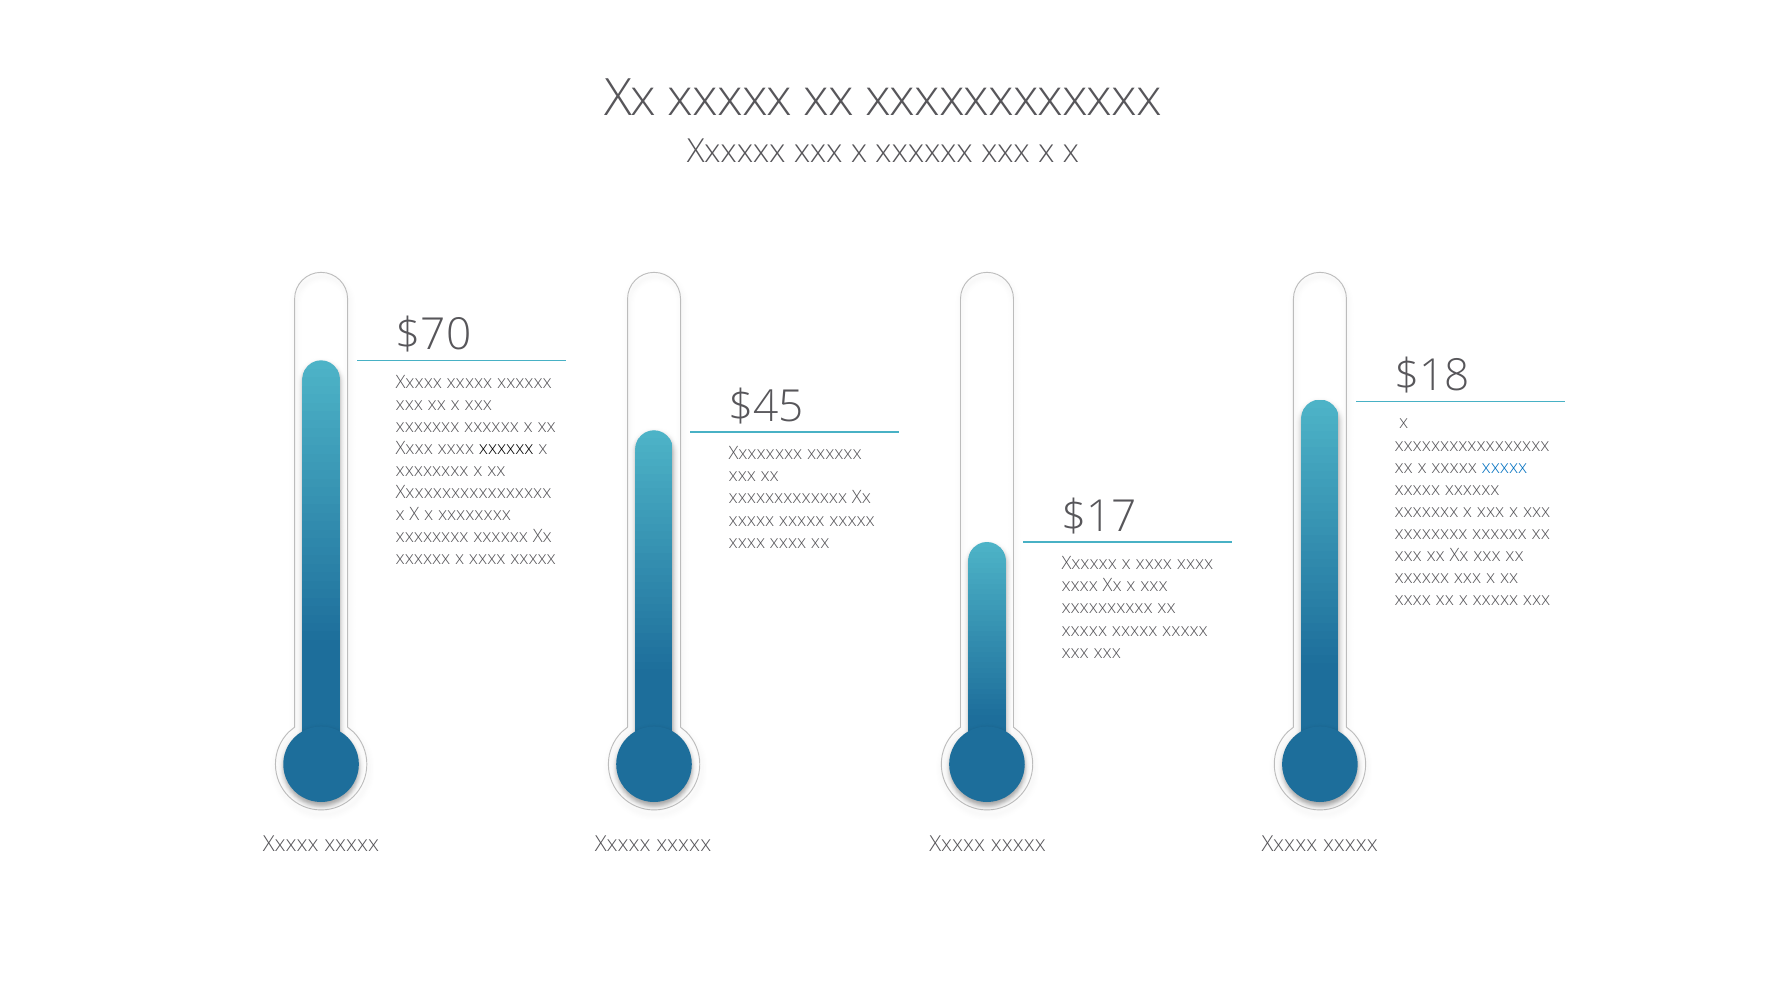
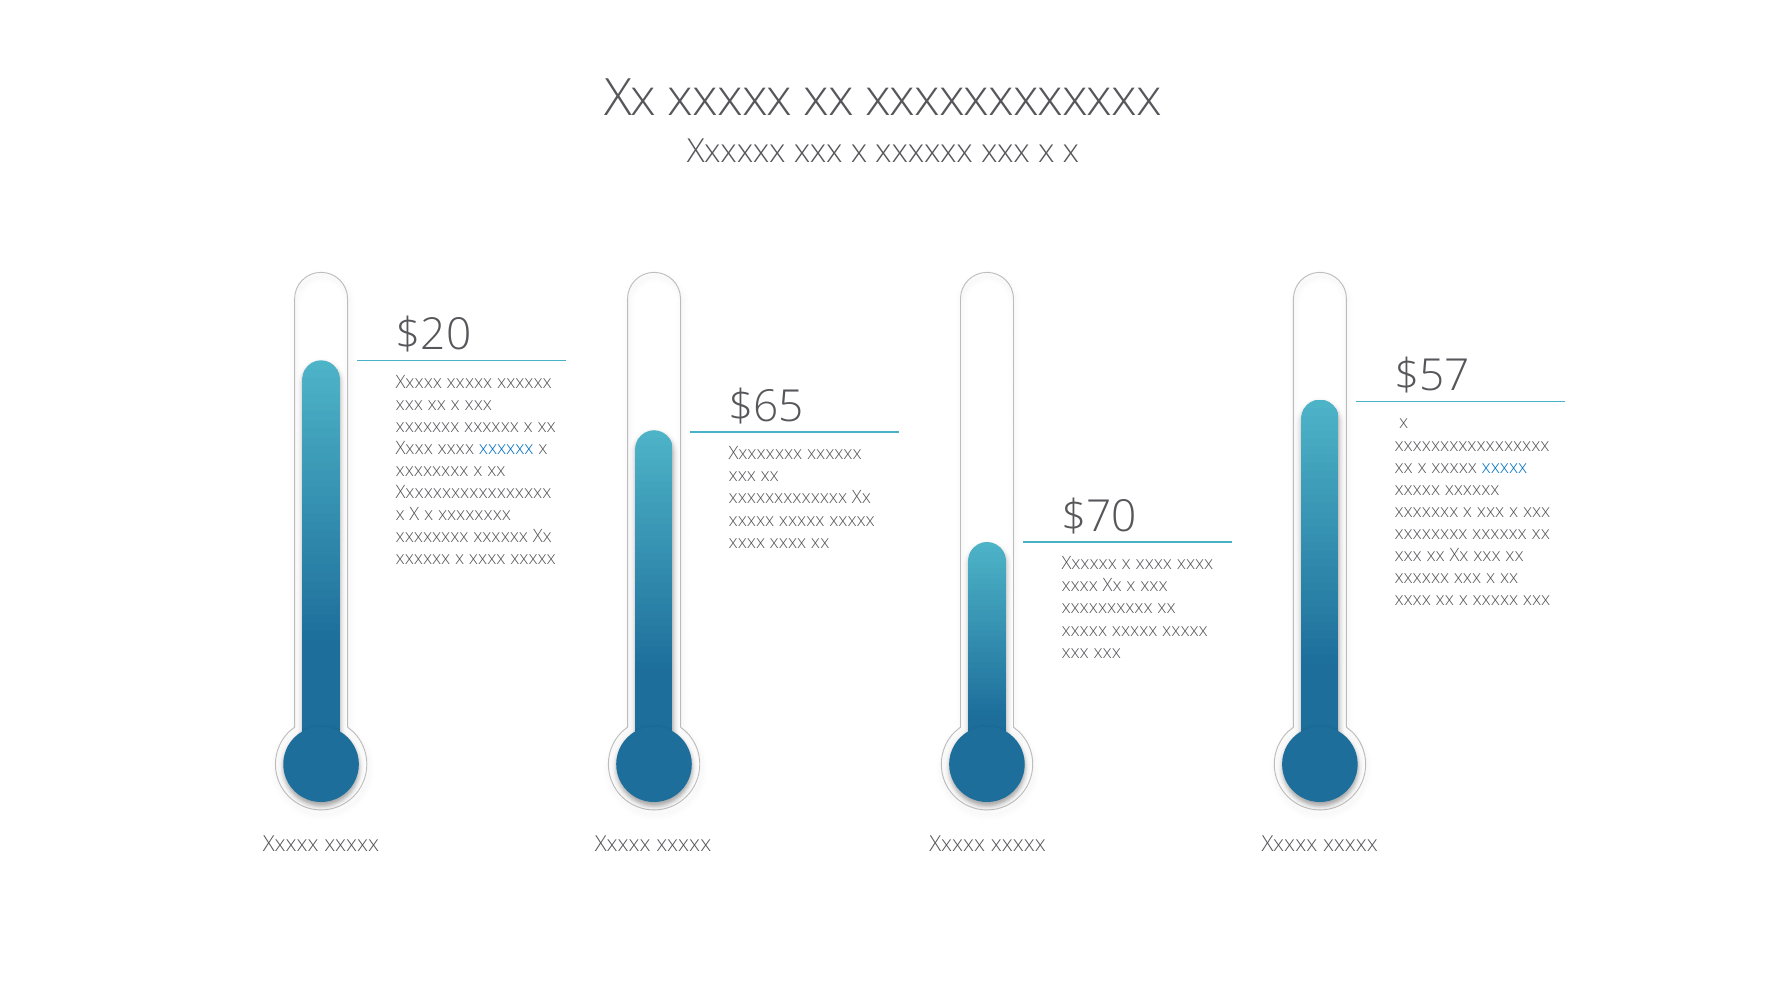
$70: $70 -> $20 (433, 335)
$18: $18 -> $57 (1432, 376)
$45: $45 -> $65 (766, 407)
xxxxxx colour: black -> blue (506, 448)
$17: $17 -> $70 (1099, 517)
